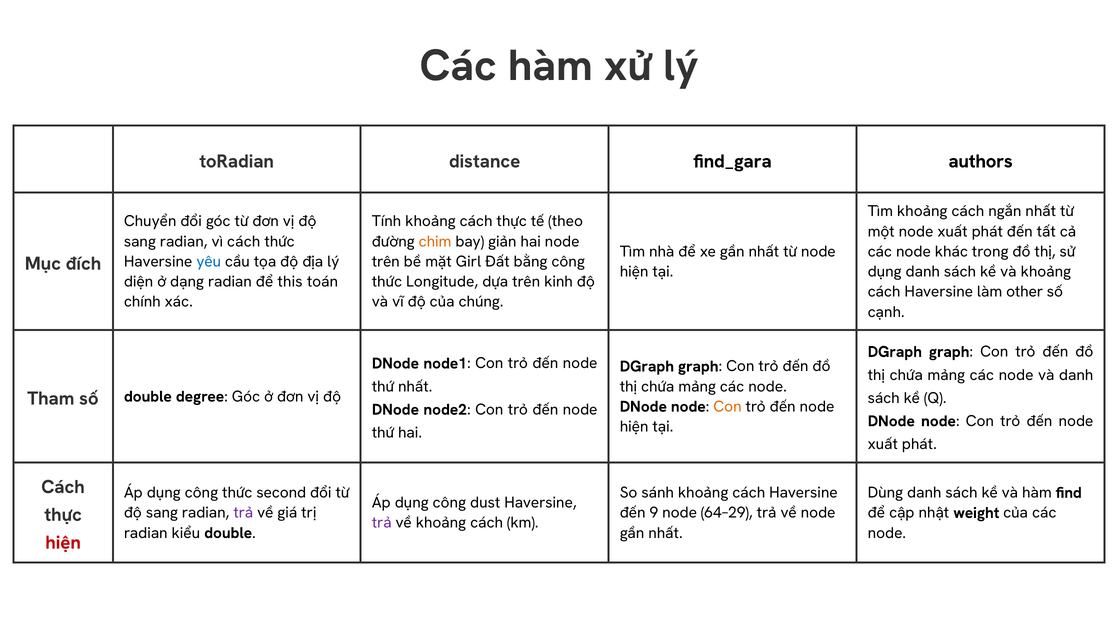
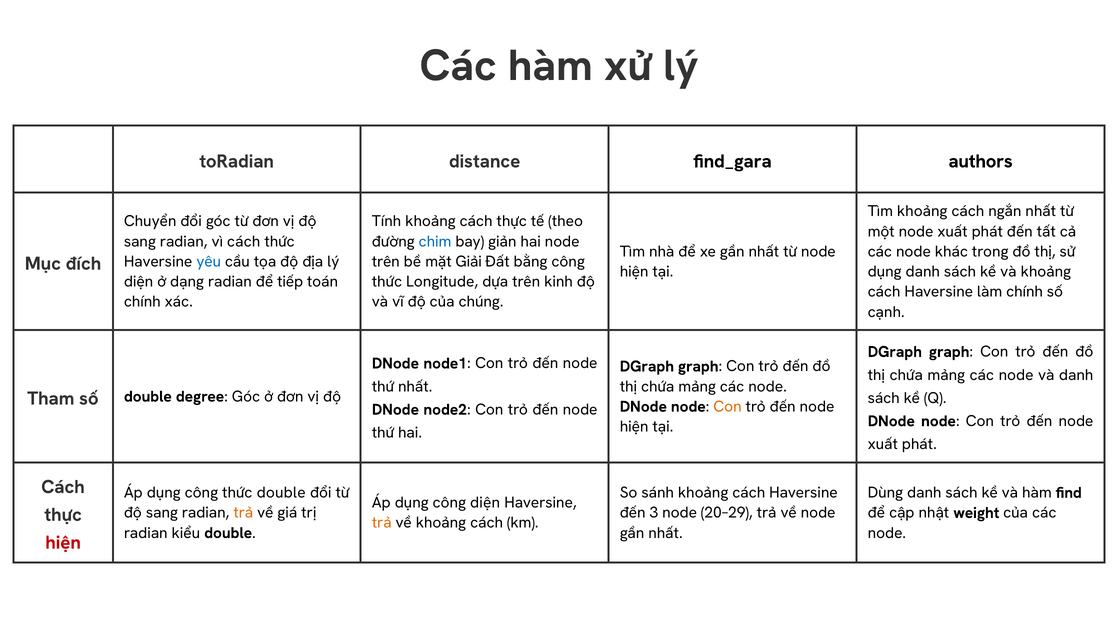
chim colour: orange -> blue (435, 241)
Girl: Girl -> Giải (469, 262)
this: this -> tiếp (290, 282)
làm other: other -> chính (1025, 292)
thức second: second -> double (281, 493)
công dust: dust -> diện (485, 503)
trả colour: purple -> orange (243, 513)
9: 9 -> 3 (654, 513)
64–29: 64–29 -> 20–29 (727, 513)
trả colour: purple -> orange (382, 523)
